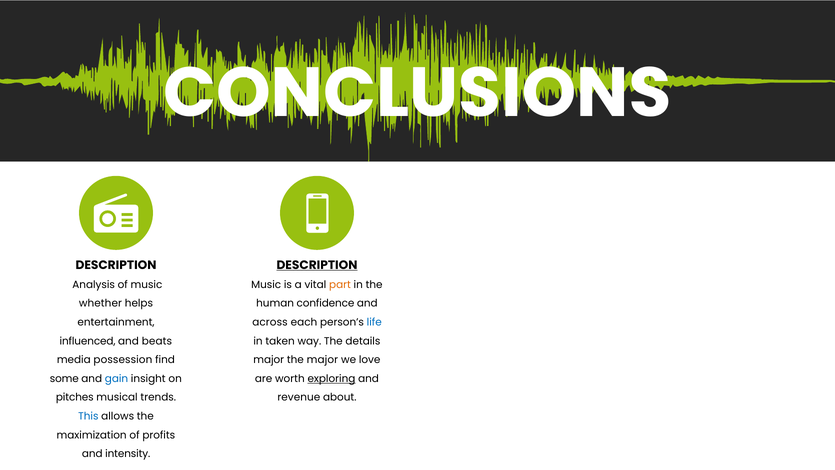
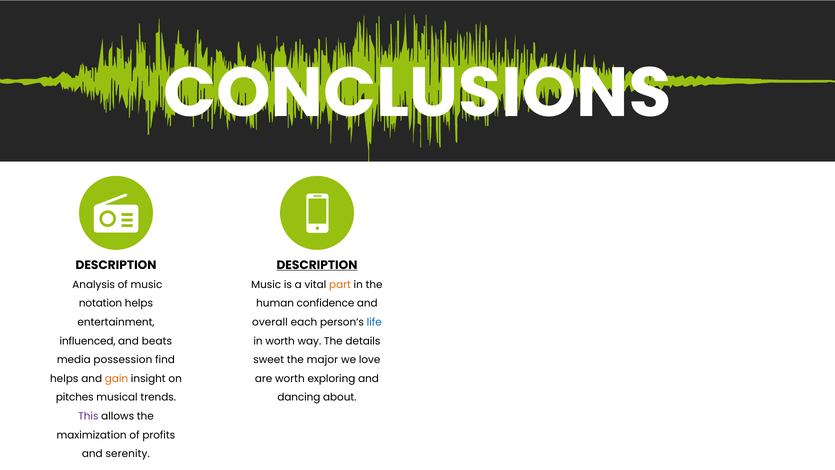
whether: whether -> notation (101, 303)
across: across -> overall (270, 322)
in taken: taken -> worth (280, 341)
major: major -> sweet (269, 360)
some: some -> helps (64, 378)
gain colour: blue -> orange (116, 378)
exploring underline: present -> none (331, 378)
revenue: revenue -> dancing (299, 397)
This colour: blue -> purple (88, 416)
intensity: intensity -> serenity (128, 454)
